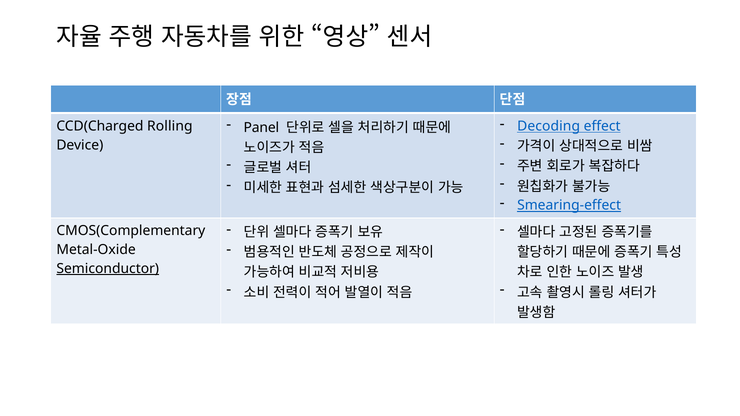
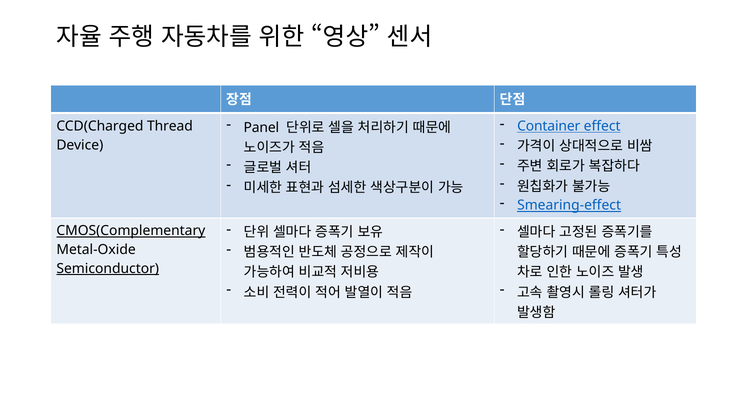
Decoding: Decoding -> Container (549, 126)
Rolling: Rolling -> Thread (170, 126)
CMOS(Complementary underline: none -> present (131, 231)
